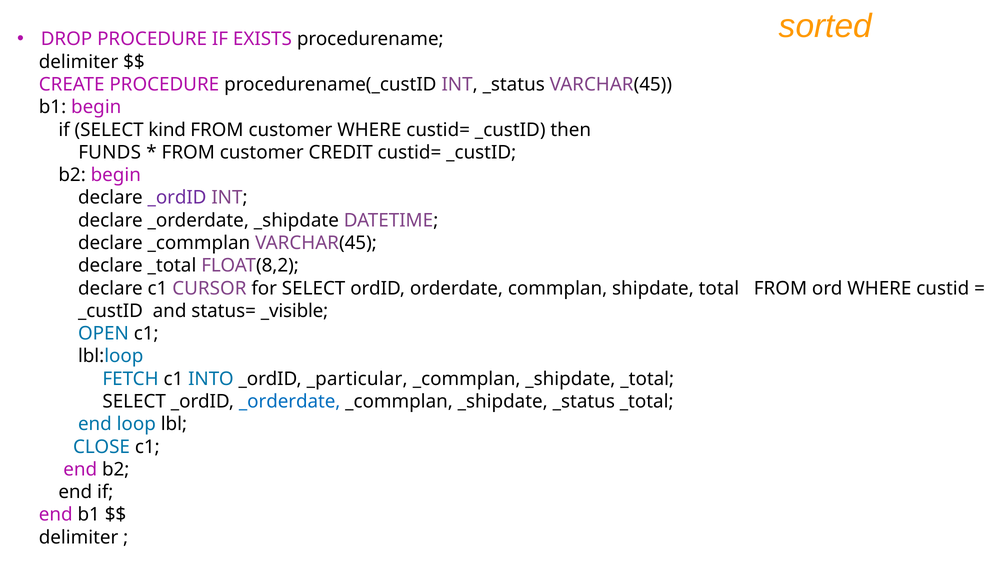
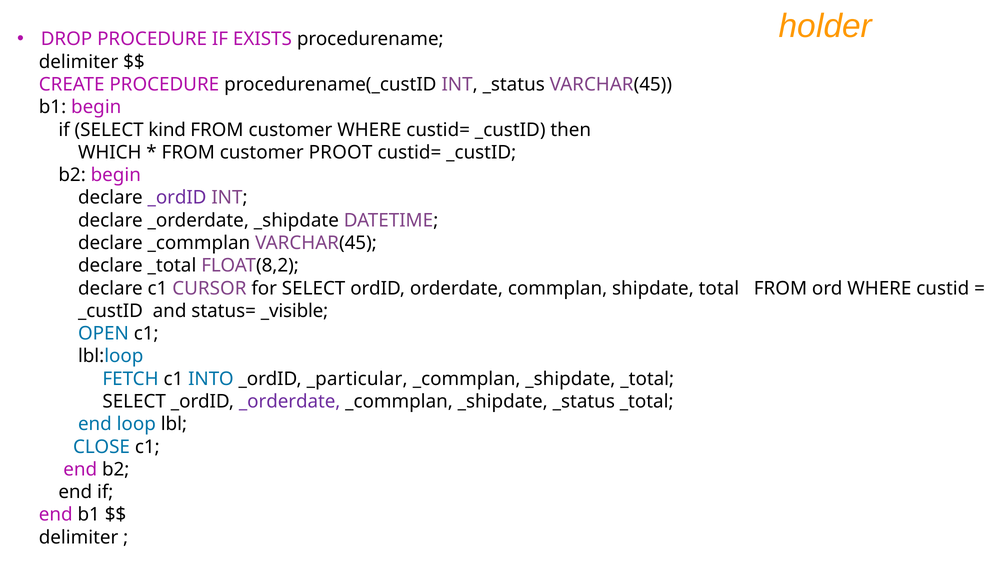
sorted: sorted -> holder (825, 26)
FUNDS: FUNDS -> WHICH (110, 152)
CREDIT: CREDIT -> PROOT (341, 152)
_orderdate colour: blue -> purple (290, 401)
